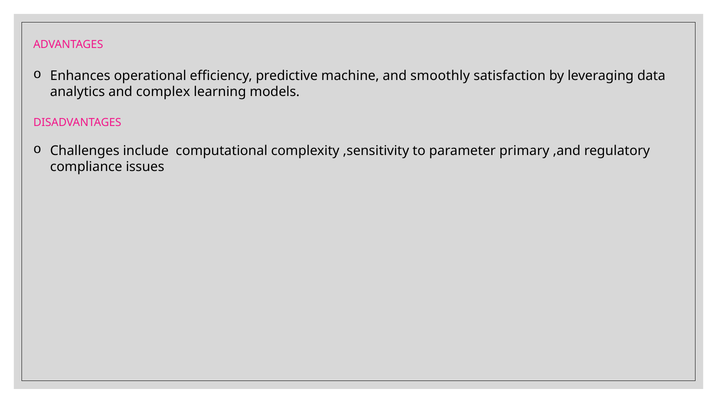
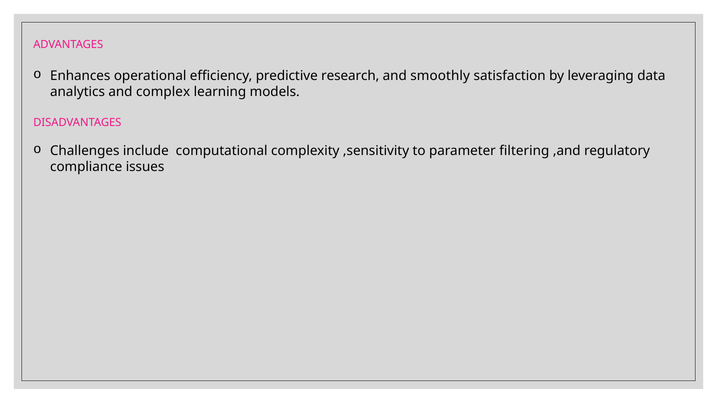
machine: machine -> research (350, 76)
primary: primary -> filtering (524, 151)
